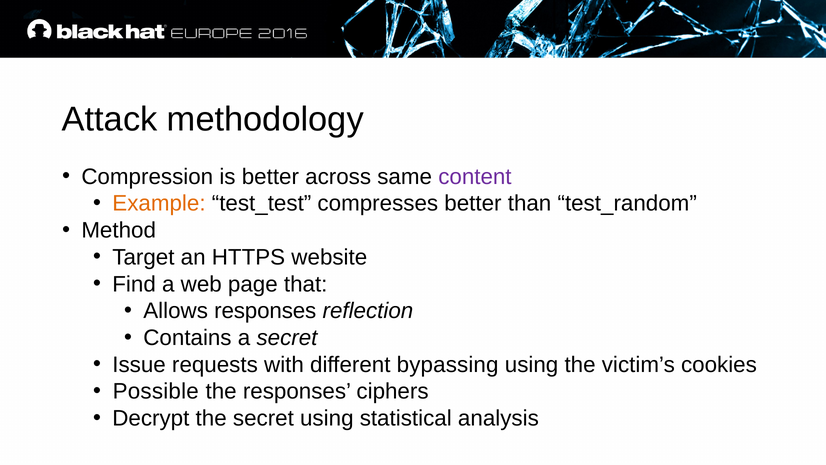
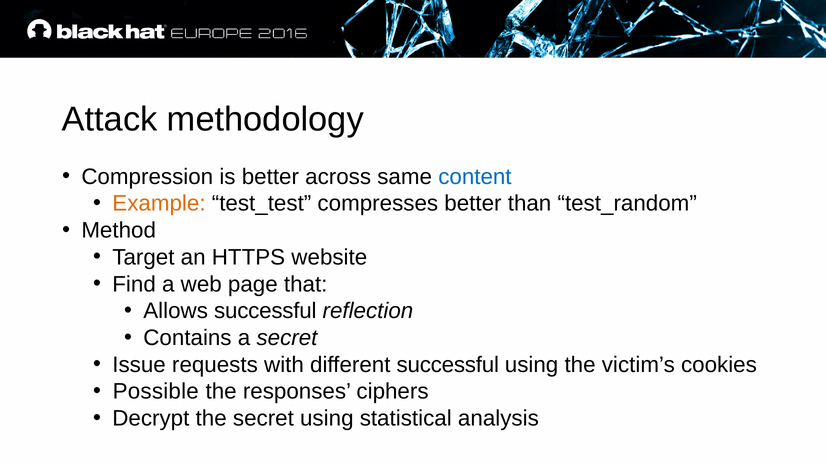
content colour: purple -> blue (475, 177)
Allows responses: responses -> successful (265, 311)
different bypassing: bypassing -> successful (448, 364)
